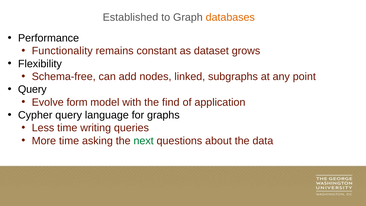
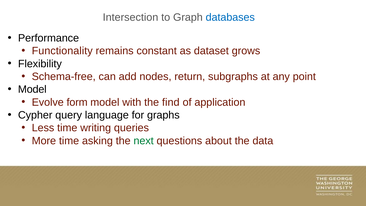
Established: Established -> Intersection (130, 17)
databases colour: orange -> blue (230, 17)
linked: linked -> return (190, 77)
Query: Query -> Model (32, 89)
